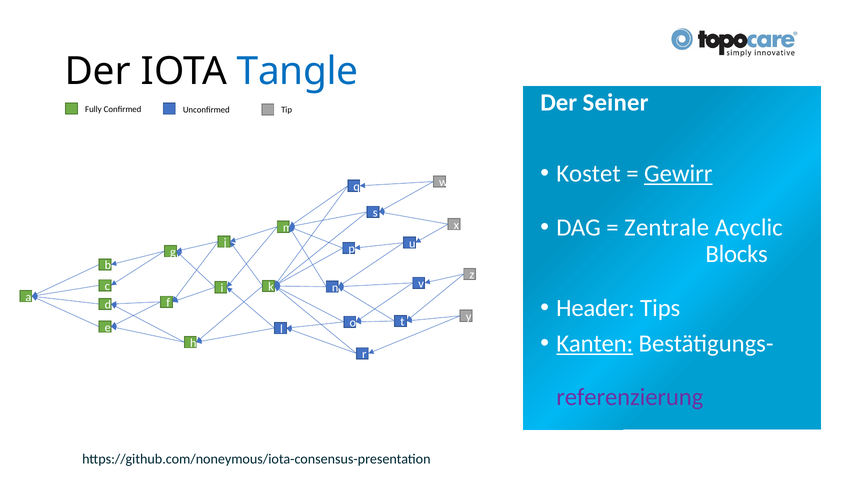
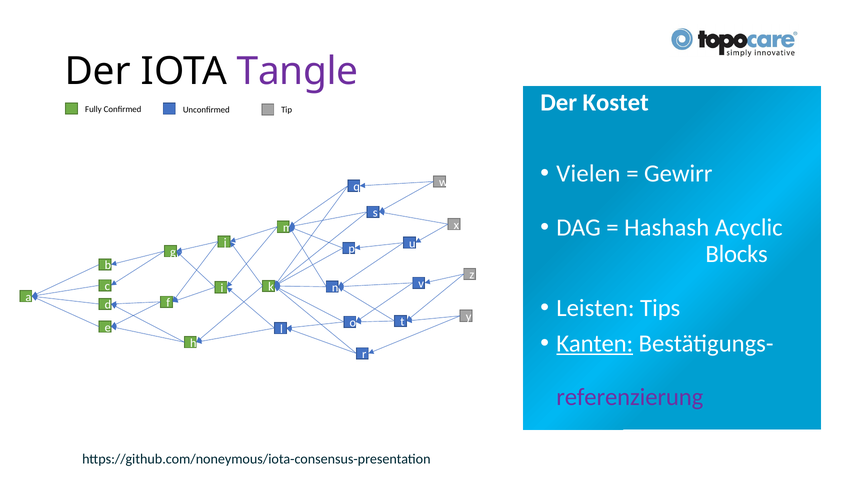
Tangle colour: blue -> purple (298, 71)
Seiner: Seiner -> Kostet (616, 103)
Kostet: Kostet -> Vielen (588, 174)
Gewirr underline: present -> none (678, 174)
Zentrale: Zentrale -> Hashash (667, 228)
Header: Header -> Leisten (595, 308)
